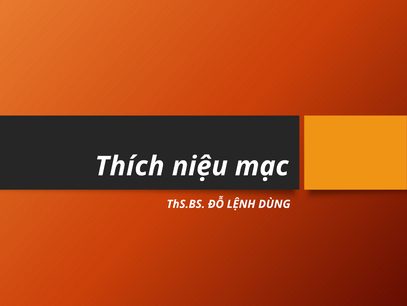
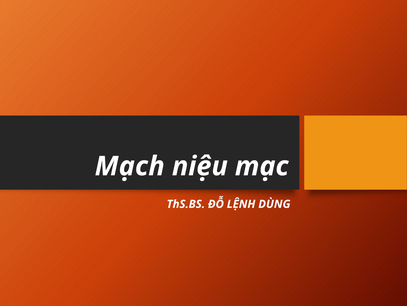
Thích: Thích -> Mạch (130, 166)
